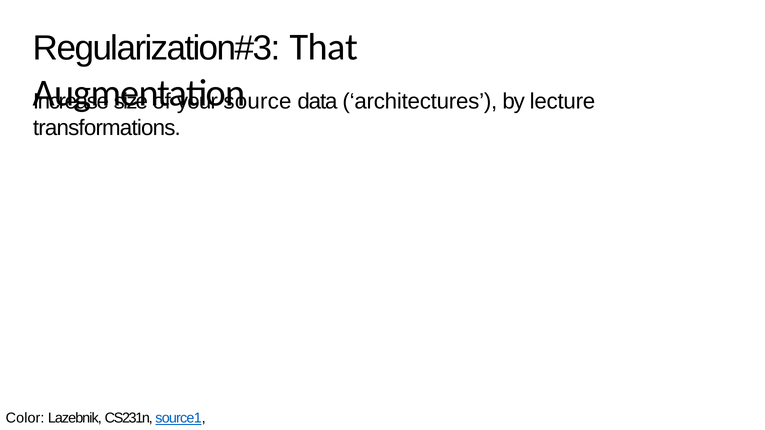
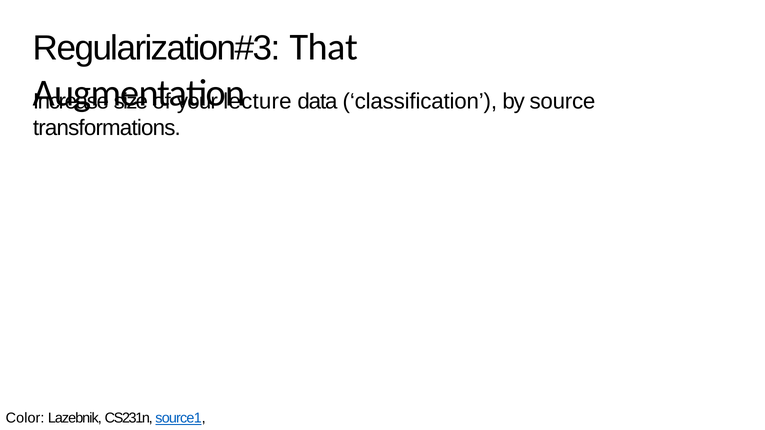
source: source -> lecture (257, 101)
architectures: architectures -> classification (420, 101)
lecture: lecture -> source (562, 101)
